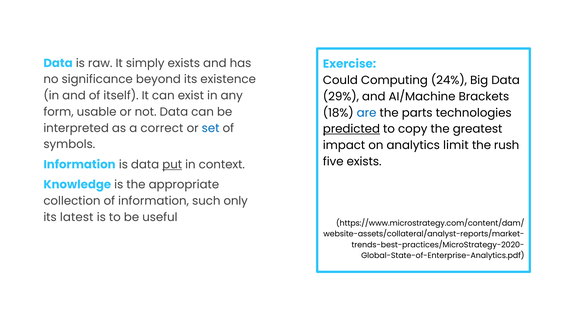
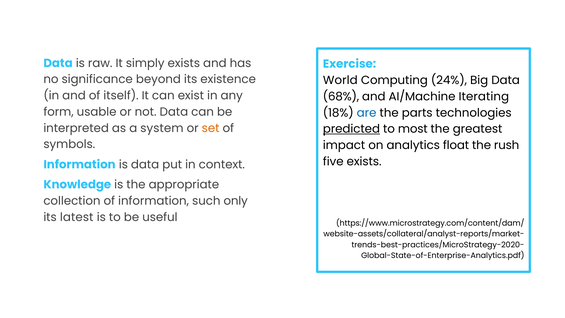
Could: Could -> World (340, 80)
29%: 29% -> 68% (341, 96)
Brackets: Brackets -> Iterating (484, 96)
correct: correct -> system (162, 128)
set colour: blue -> orange (211, 128)
copy: copy -> most (413, 129)
limit: limit -> float (456, 145)
put underline: present -> none (172, 164)
